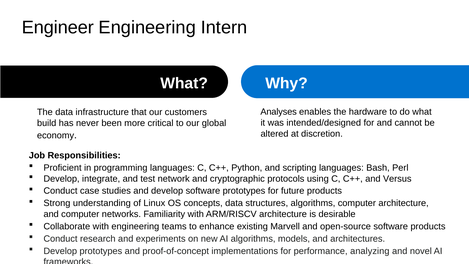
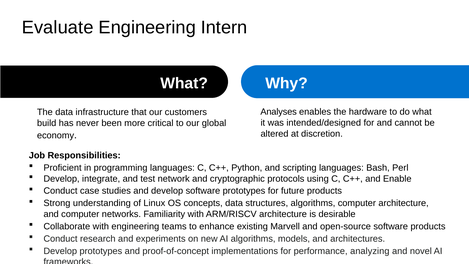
Engineer: Engineer -> Evaluate (58, 28)
Versus: Versus -> Enable (397, 179)
